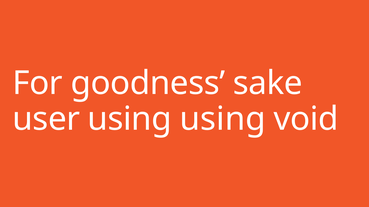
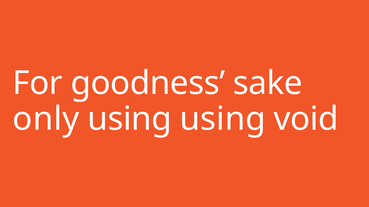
user: user -> only (46, 119)
